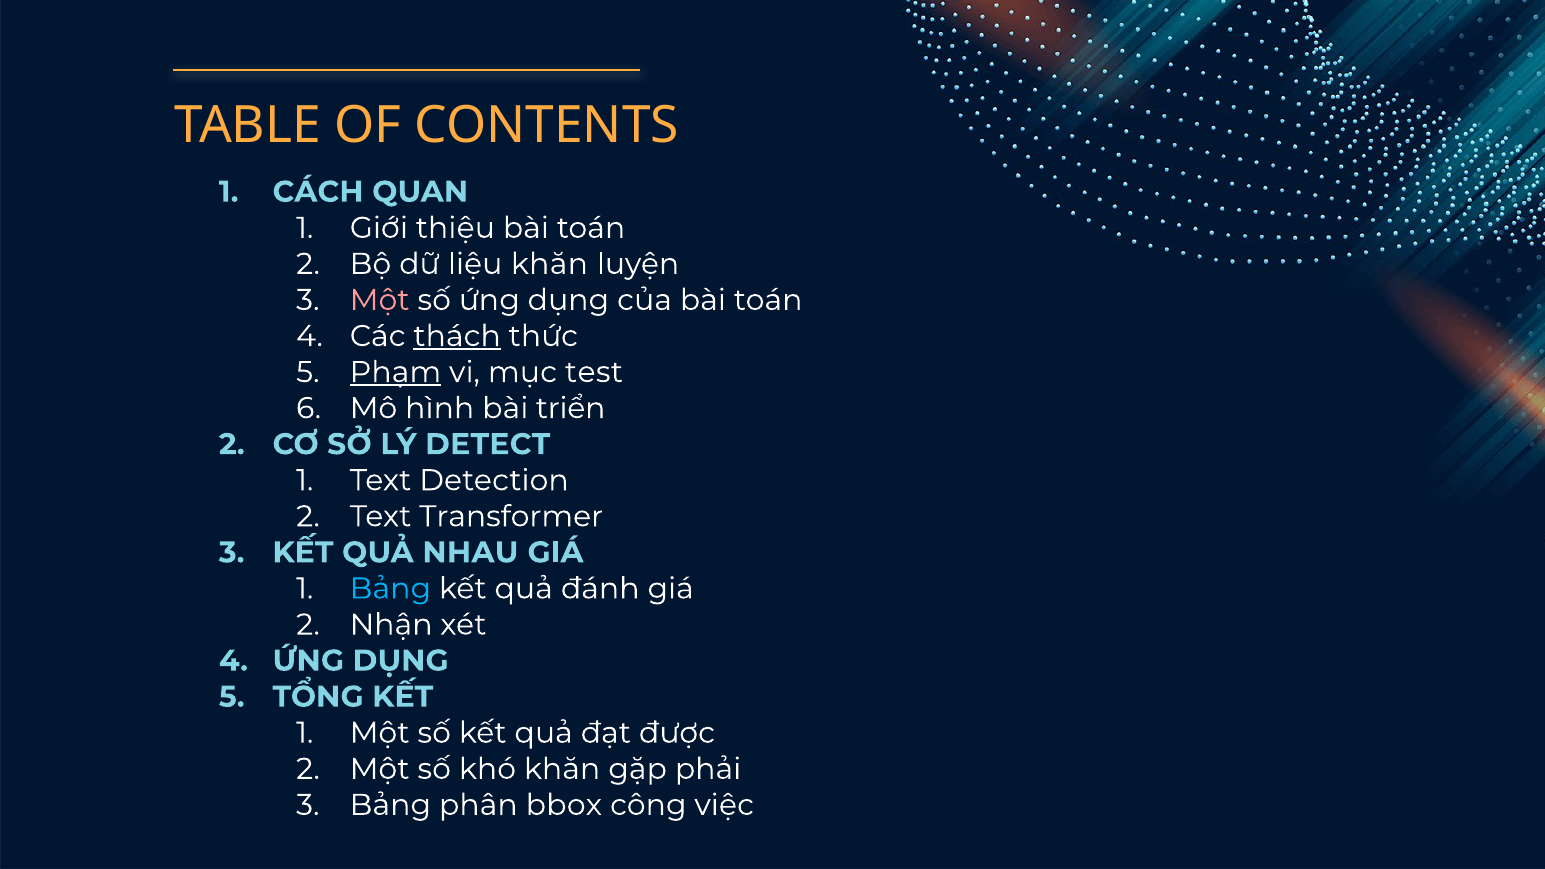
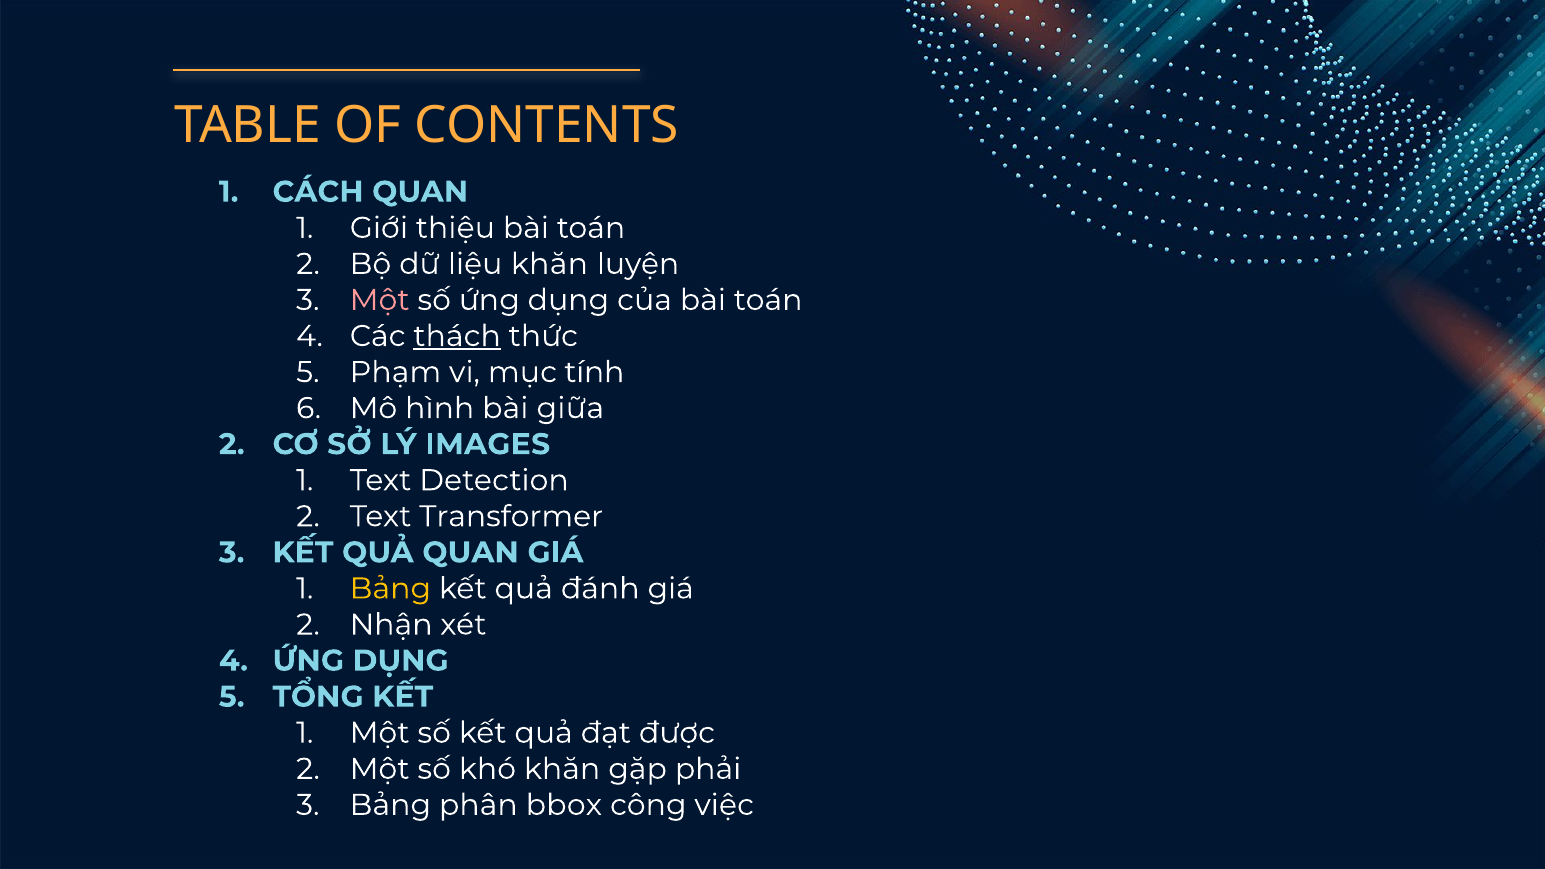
Phạm underline: present -> none (396, 372)
test: test -> tính (594, 372)
triển: triển -> giữa (570, 408)
DETECT: DETECT -> IMAGES (488, 444)
QUẢ NHAU: NHAU -> QUAN (471, 553)
Bảng colour: light blue -> yellow (390, 589)
